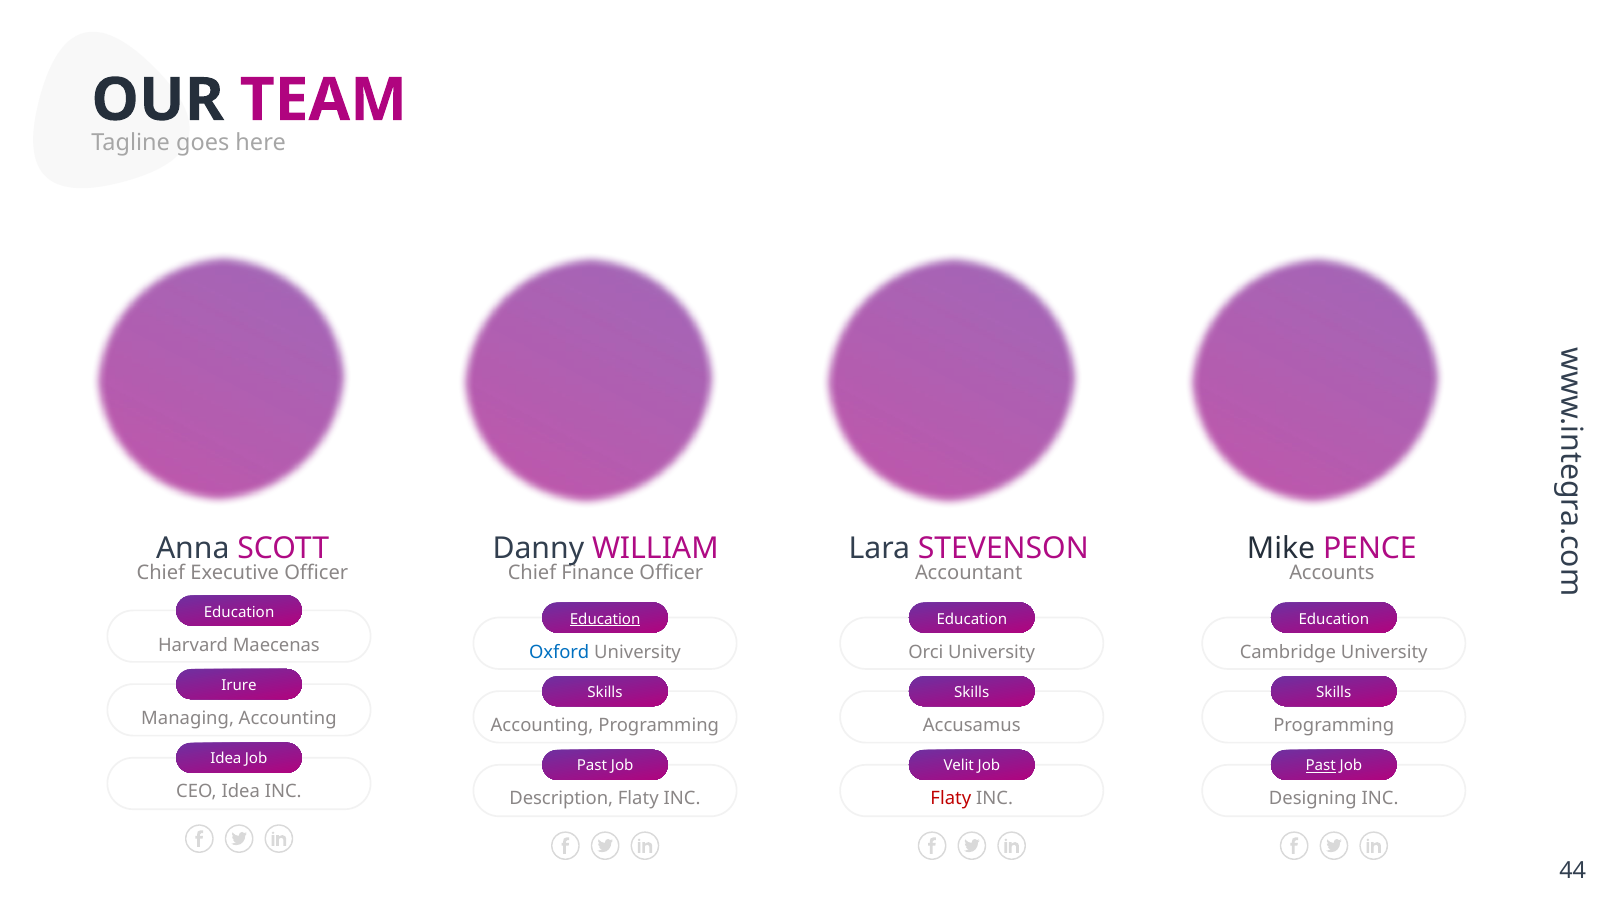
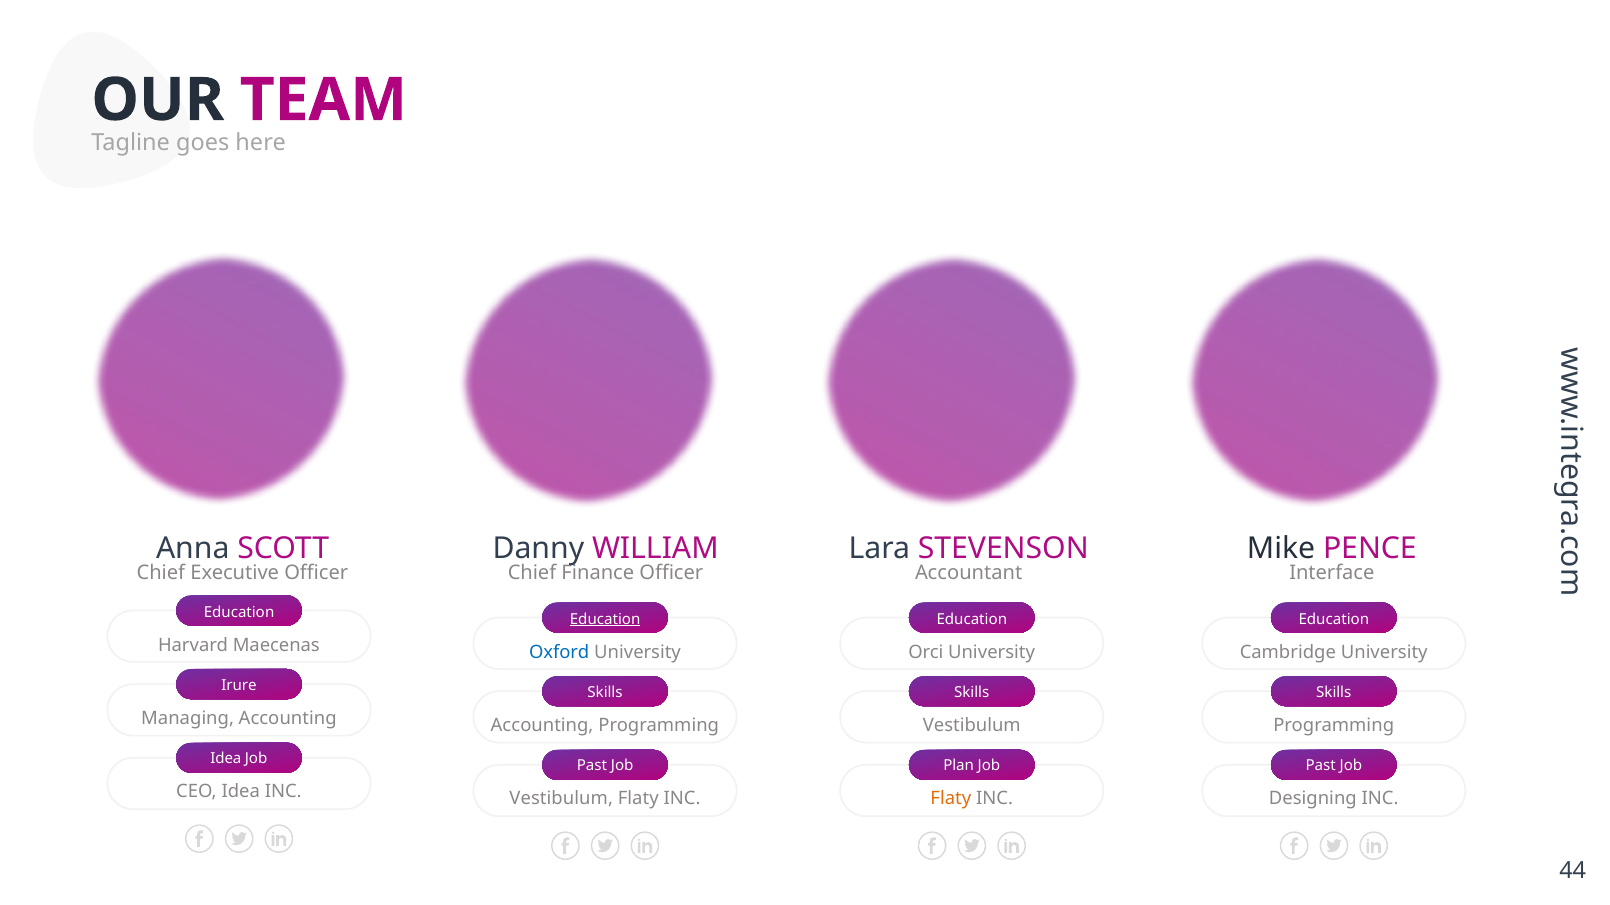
Accounts: Accounts -> Interface (1332, 574)
Accusamus: Accusamus -> Vestibulum (972, 726)
Velit: Velit -> Plan (959, 766)
Past underline: present -> none (1321, 766)
Description: Description -> Vestibulum (561, 799)
Flaty colour: red -> orange (951, 799)
